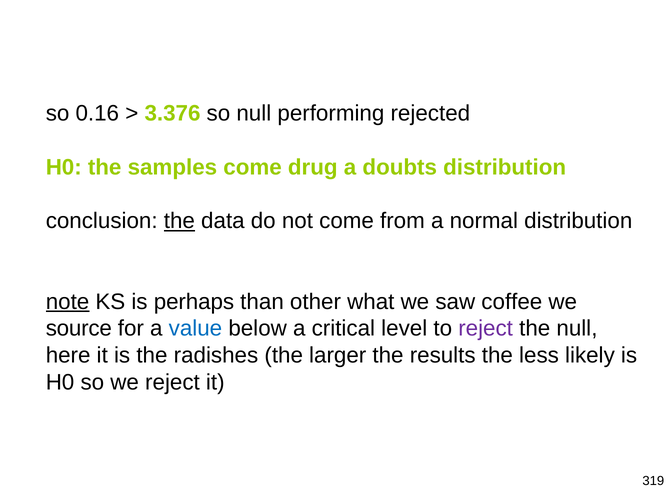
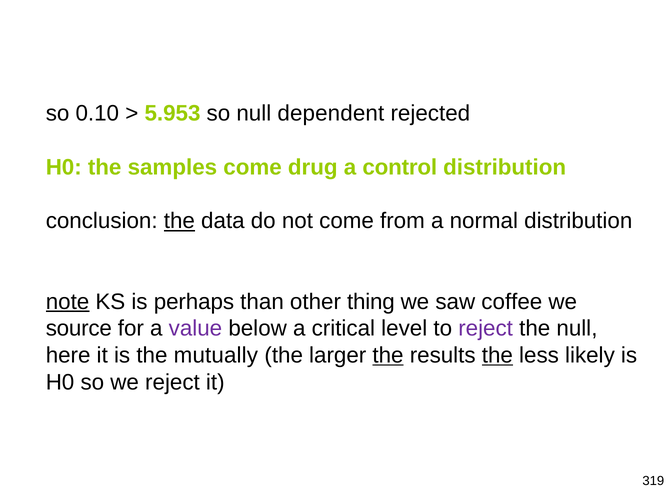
0.16: 0.16 -> 0.10 (97, 113)
3.376: 3.376 -> 5.953 (172, 113)
performing: performing -> dependent (331, 113)
doubts: doubts -> control (400, 167)
what: what -> thing (371, 301)
value colour: blue -> purple (195, 328)
radishes: radishes -> mutually (216, 355)
the underline: none -> present (388, 355)
the underline: none -> present (497, 355)
